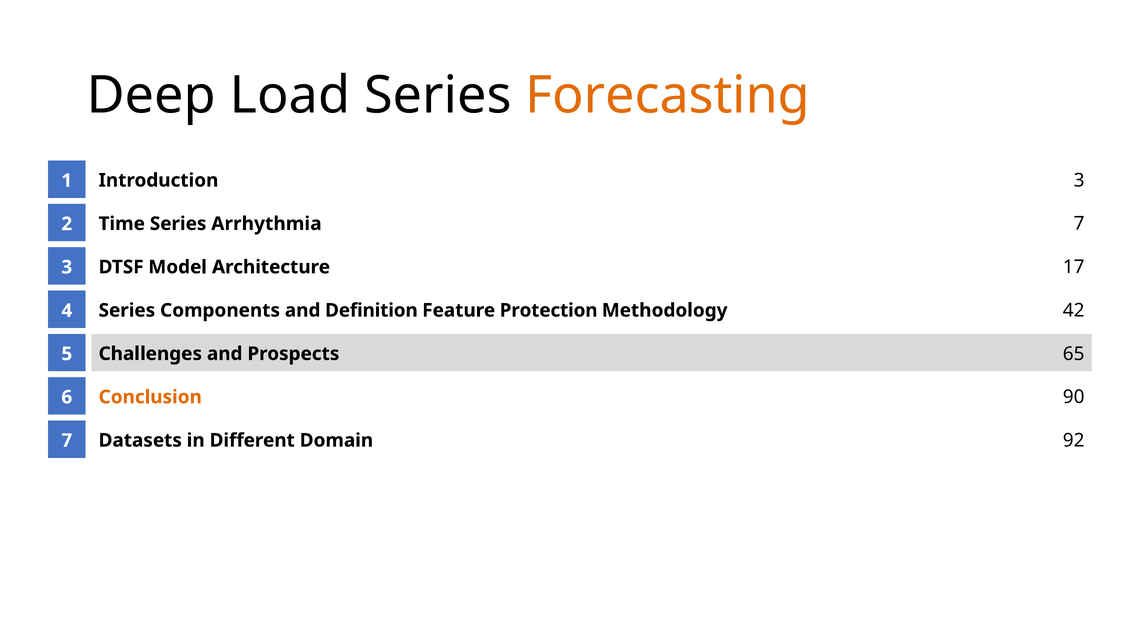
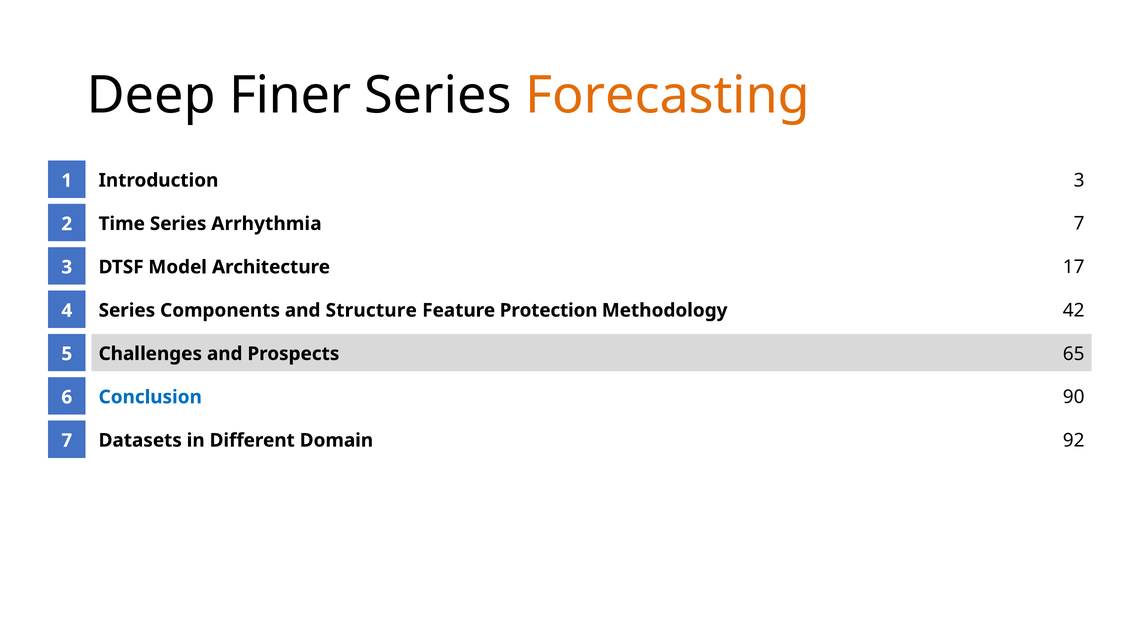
Load: Load -> Finer (290, 96)
Definition: Definition -> Structure (371, 311)
Conclusion colour: orange -> blue (150, 397)
